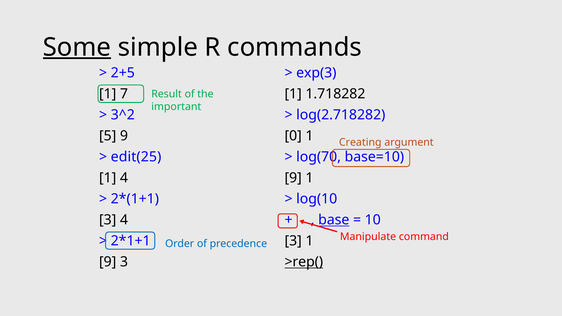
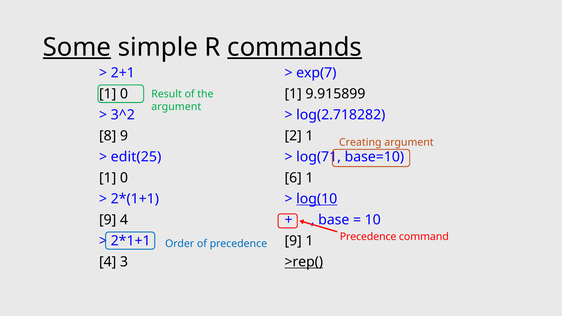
commands underline: none -> present (295, 47)
2+5: 2+5 -> 2+1 (123, 73)
exp(3: exp(3 -> exp(7 (316, 73)
7: 7 -> 0 (124, 94)
1.718282: 1.718282 -> 9.915899 (335, 94)
important: important -> argument (176, 107)
5: 5 -> 8 (108, 136)
0: 0 -> 2 (293, 136)
log(70: log(70 -> log(71 (319, 157)
4: 4 -> 0 (124, 178)
9: 9 -> 6 (293, 178)
log(10 underline: none -> present (317, 199)
3: 3 -> 9 (108, 220)
base underline: present -> none (334, 220)
Manipulate: Manipulate -> Precedence (368, 237)
3: 3 -> 9 (293, 241)
9: 9 -> 4 (108, 262)
